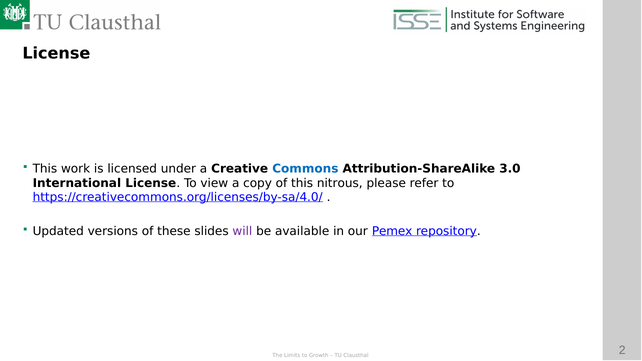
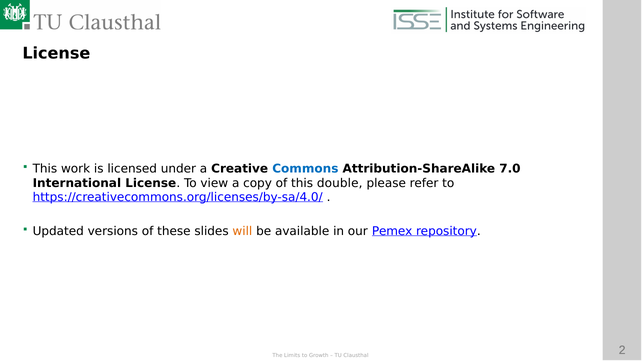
3.0: 3.0 -> 7.0 (510, 169)
nitrous: nitrous -> double (340, 183)
will colour: purple -> orange (242, 231)
